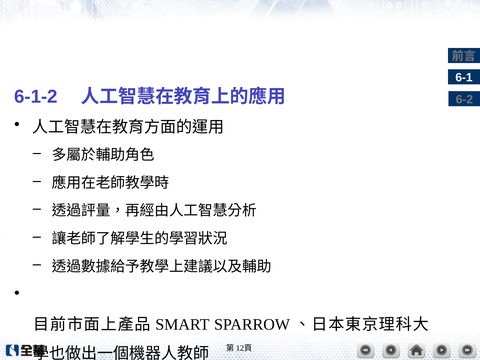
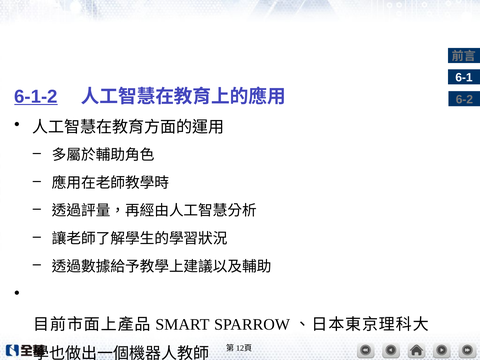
6-1-2 underline: none -> present (36, 97)
